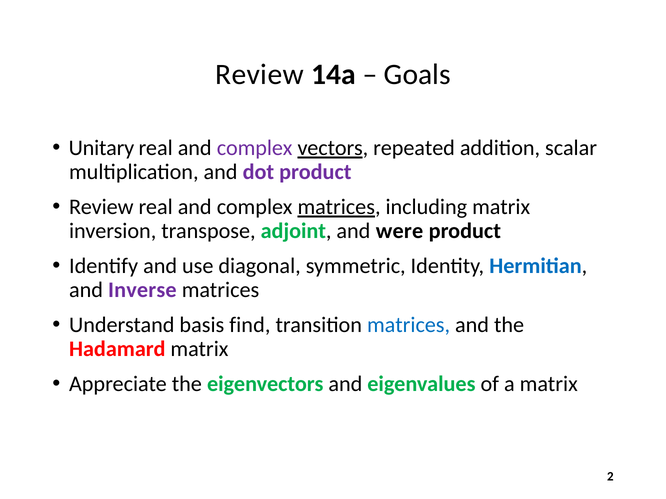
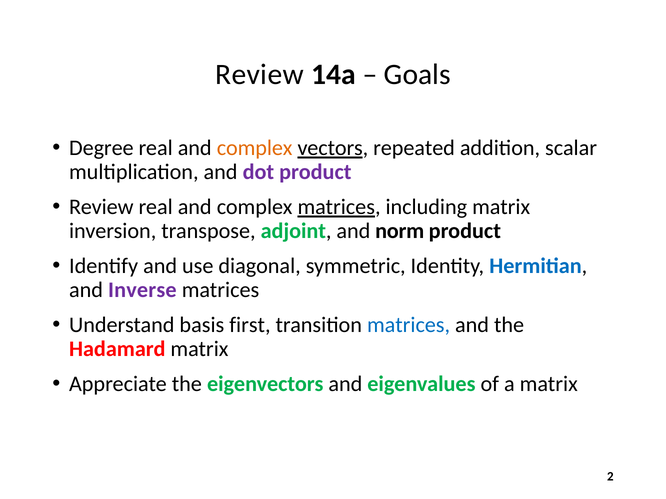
Unitary: Unitary -> Degree (101, 148)
complex colour: purple -> orange (255, 148)
were: were -> norm (400, 231)
find: find -> first (250, 325)
